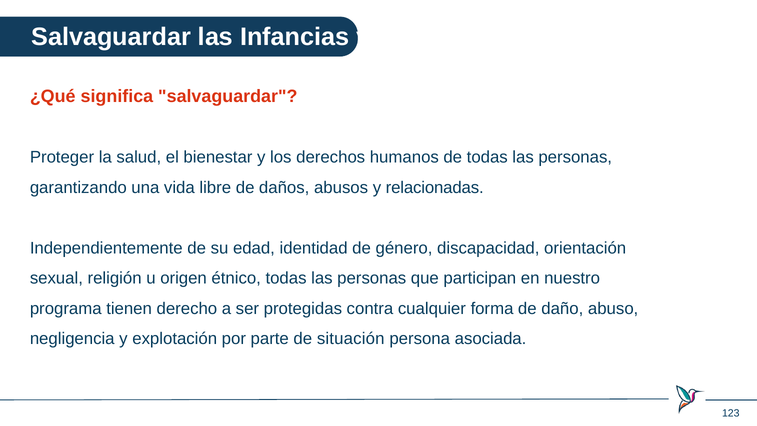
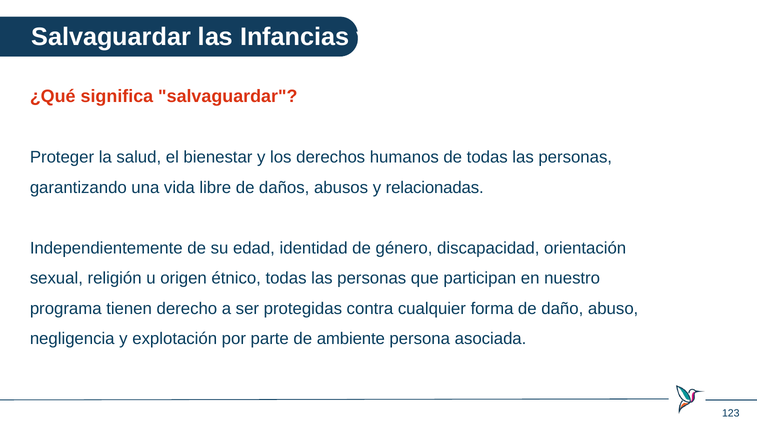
situación: situación -> ambiente (351, 339)
